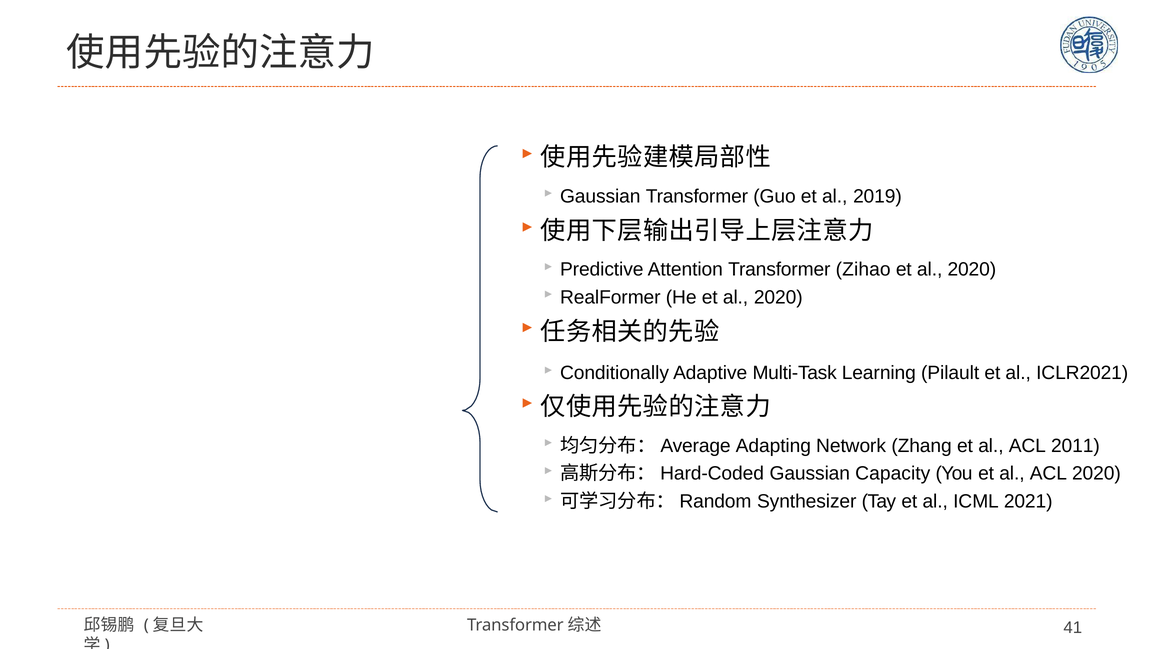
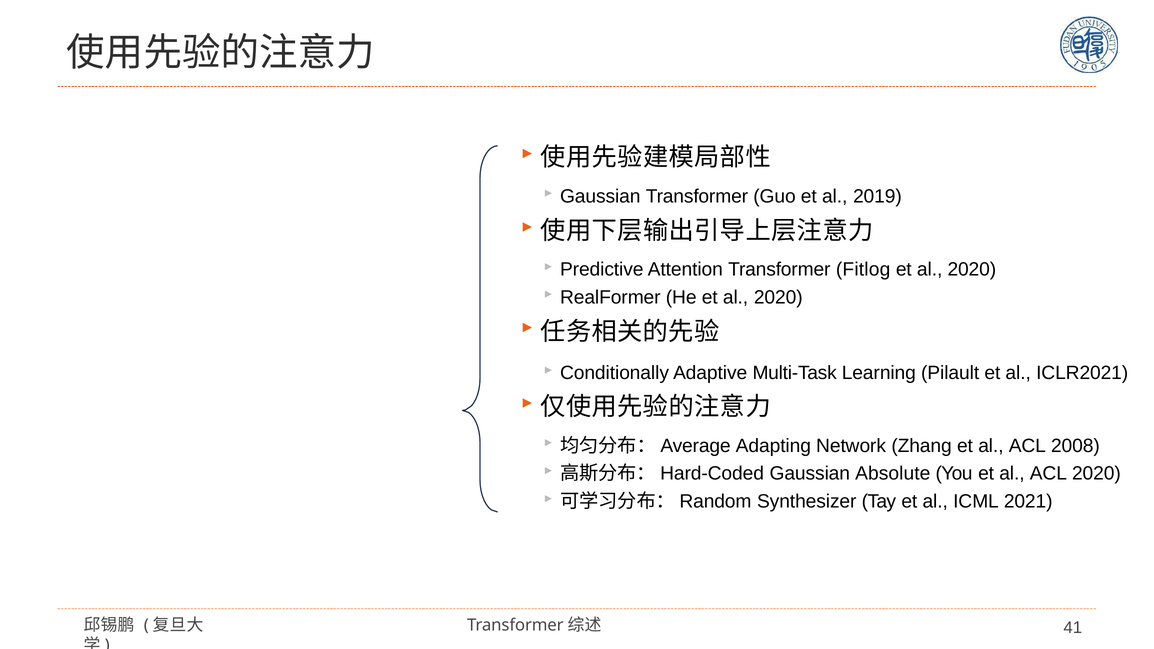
Zihao: Zihao -> Fitlog (863, 270)
2011: 2011 -> 2008 (1075, 446)
Capacity: Capacity -> Absolute (893, 474)
